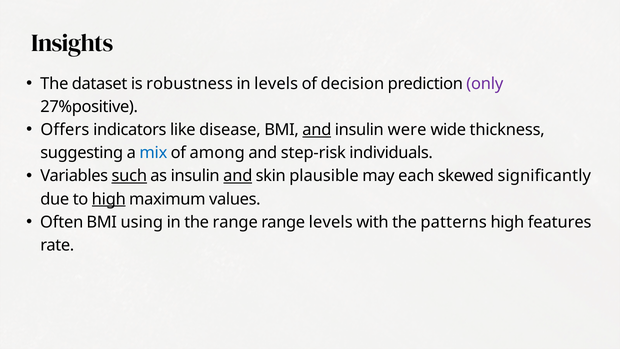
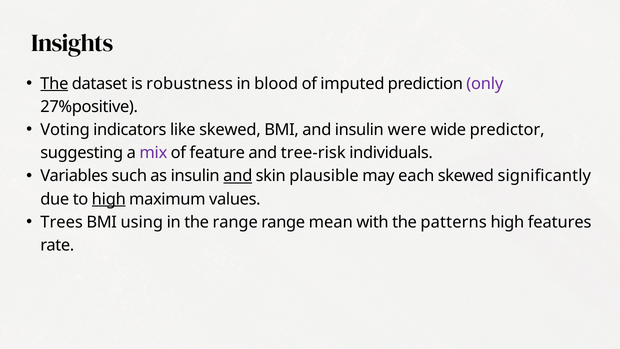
The underline: none -> present (54, 84)
in levels: levels -> blood (276, 84)
decision: decision -> imputed (352, 84)
Offers: Offers -> Voting (65, 130)
like disease: disease -> skewed (230, 130)
and underline: present -> none (317, 130)
thickness: thickness -> predictor (507, 130)
mix colour: blue -> purple (153, 153)
among: among -> feature (217, 153)
step-risk: step-risk -> tree-risk (313, 153)
such underline: present -> none (129, 176)
Often: Often -> Trees (62, 222)
range levels: levels -> mean (331, 222)
